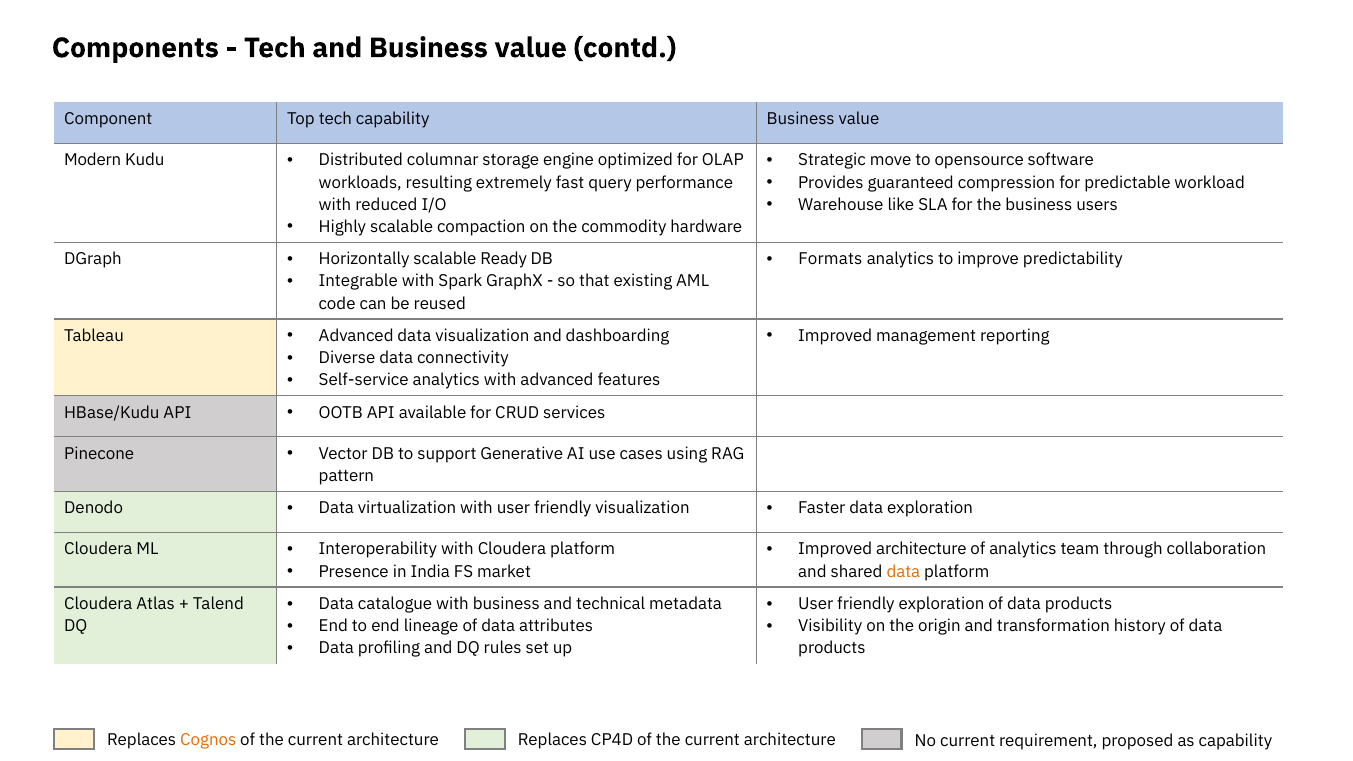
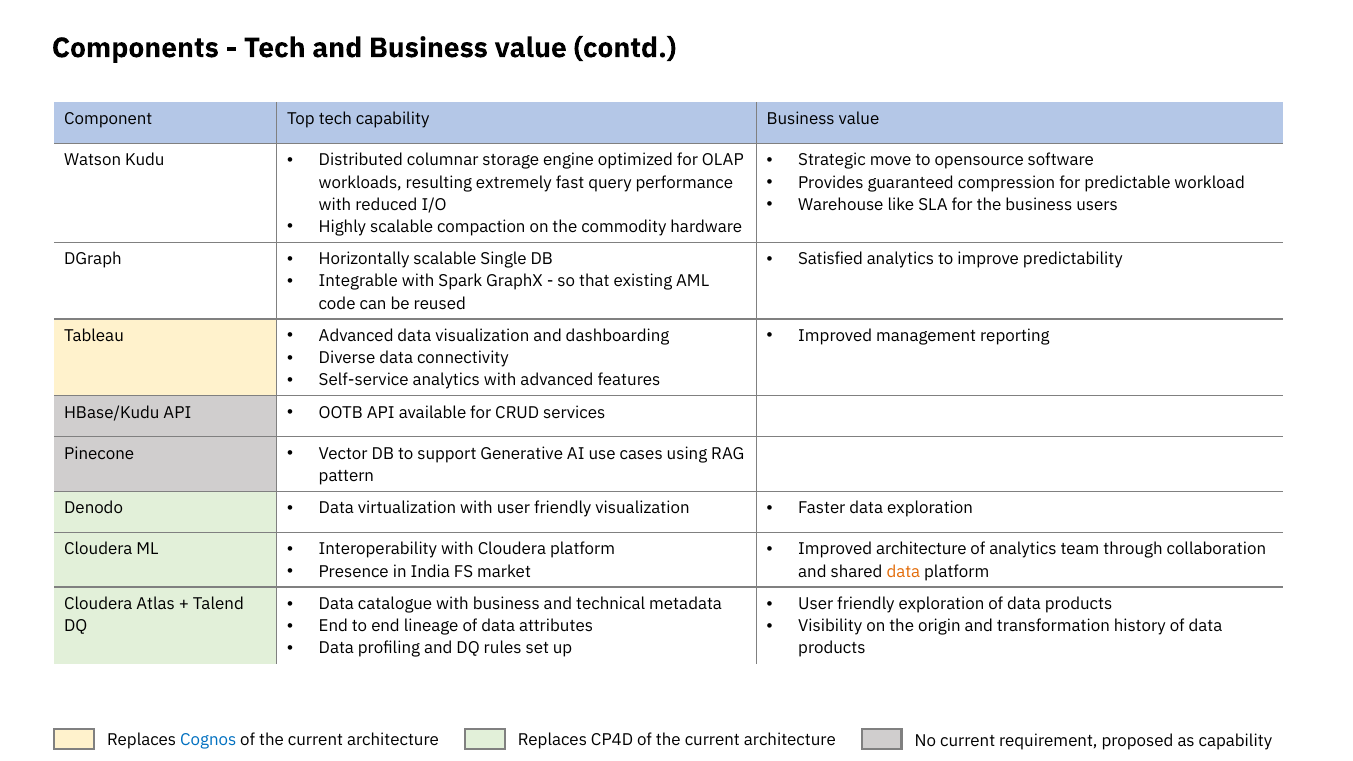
Modern: Modern -> Watson (93, 160)
Formats: Formats -> Satisfied (831, 259)
Ready: Ready -> Single (504, 259)
Cognos colour: orange -> blue (208, 740)
